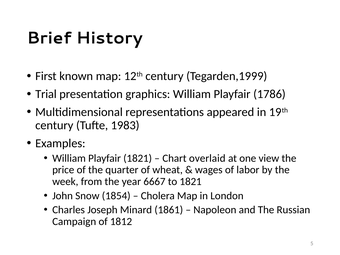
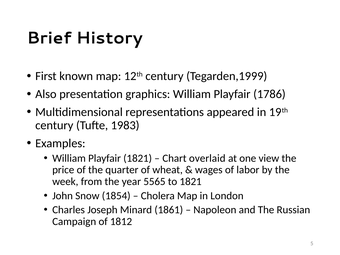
Trial: Trial -> Also (46, 94)
6667: 6667 -> 5565 (154, 182)
